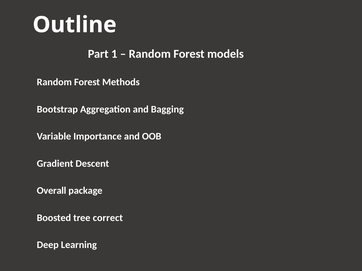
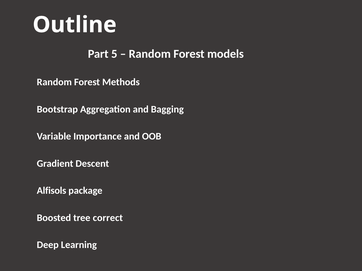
1: 1 -> 5 (114, 54)
Overall: Overall -> Alfisols (52, 191)
